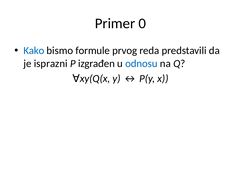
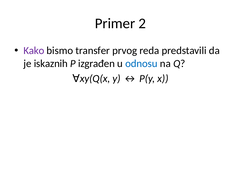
0: 0 -> 2 (142, 23)
Kako colour: blue -> purple (34, 51)
formule: formule -> transfer (93, 51)
isprazni: isprazni -> iskaznih (51, 63)
